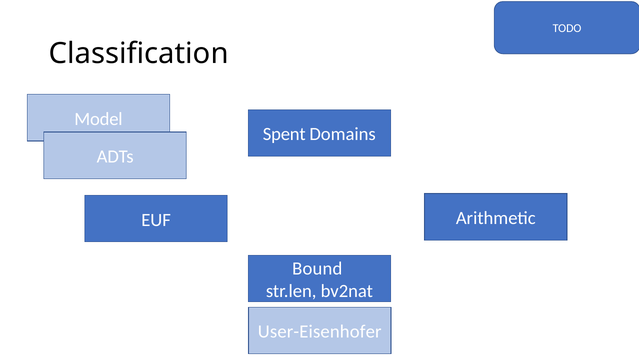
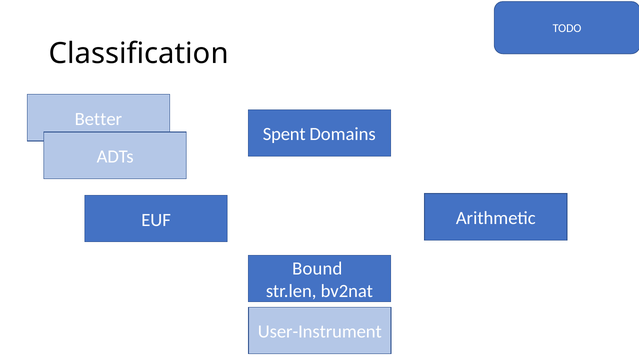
Model: Model -> Better (98, 119)
User-Eisenhofer: User-Eisenhofer -> User-Instrument (320, 332)
